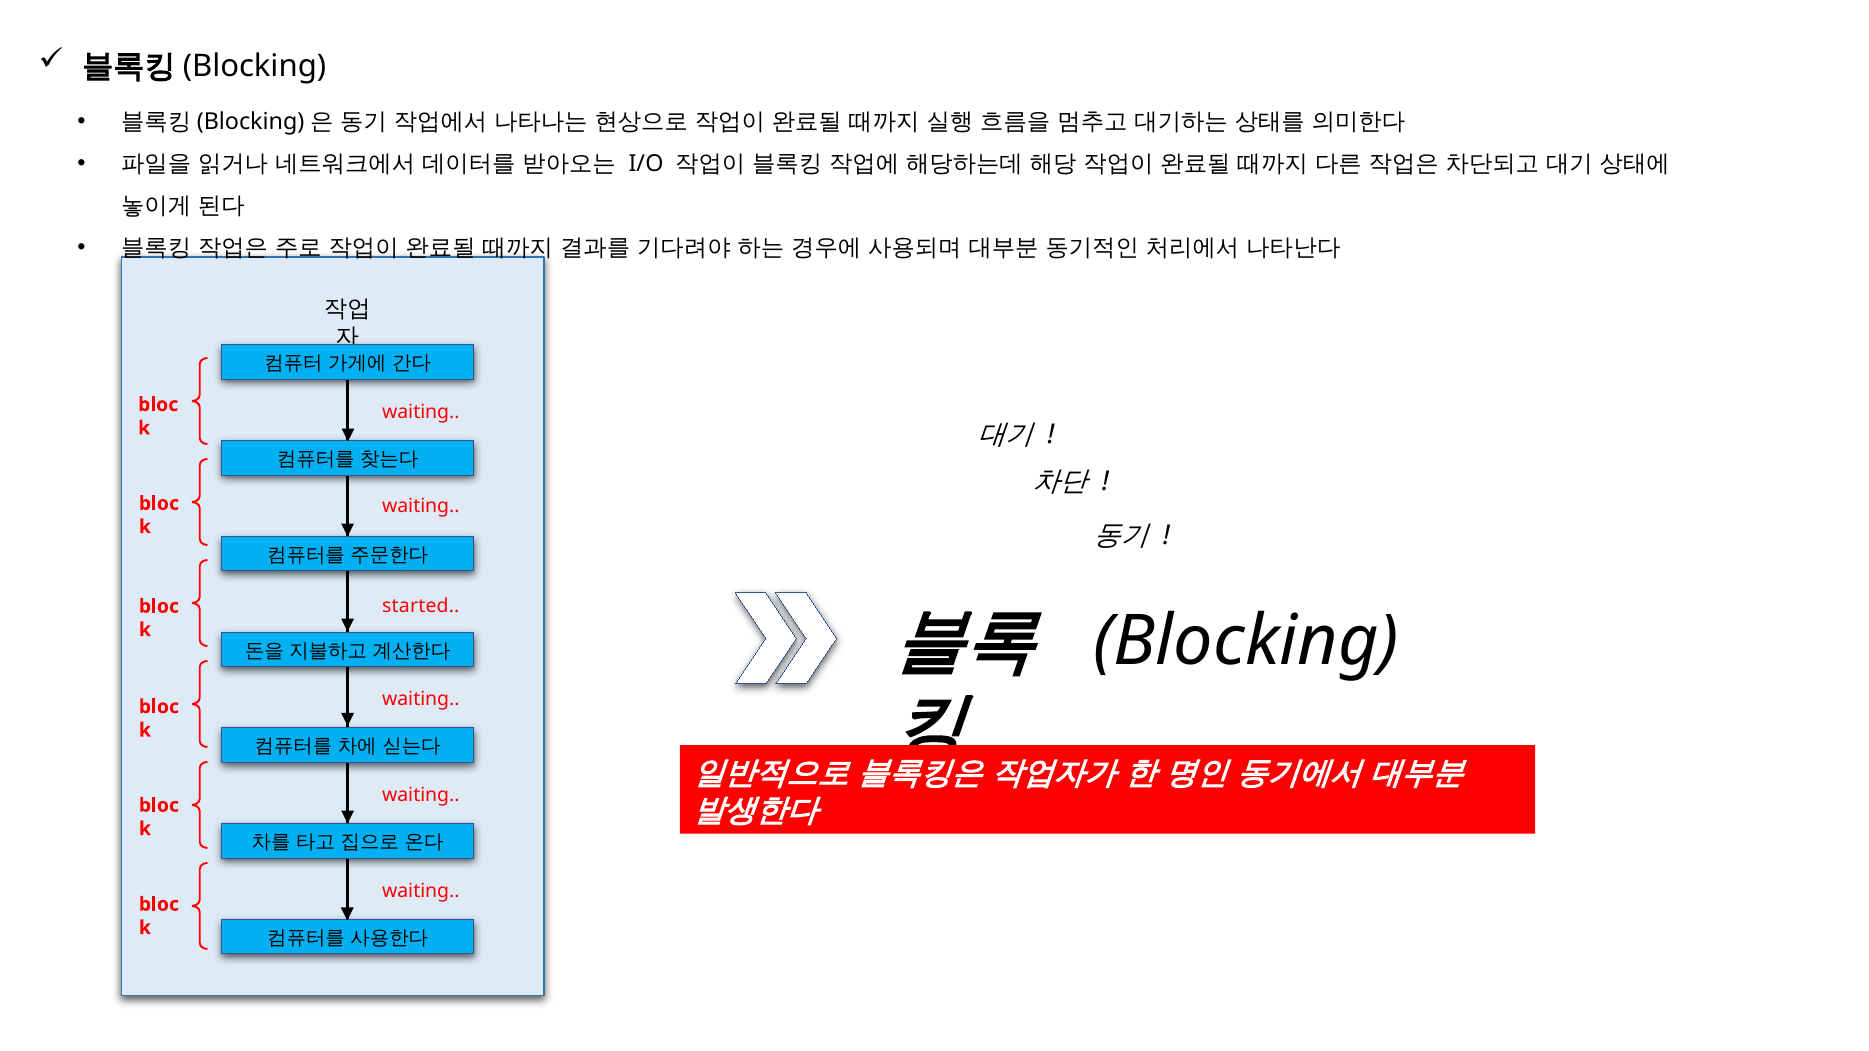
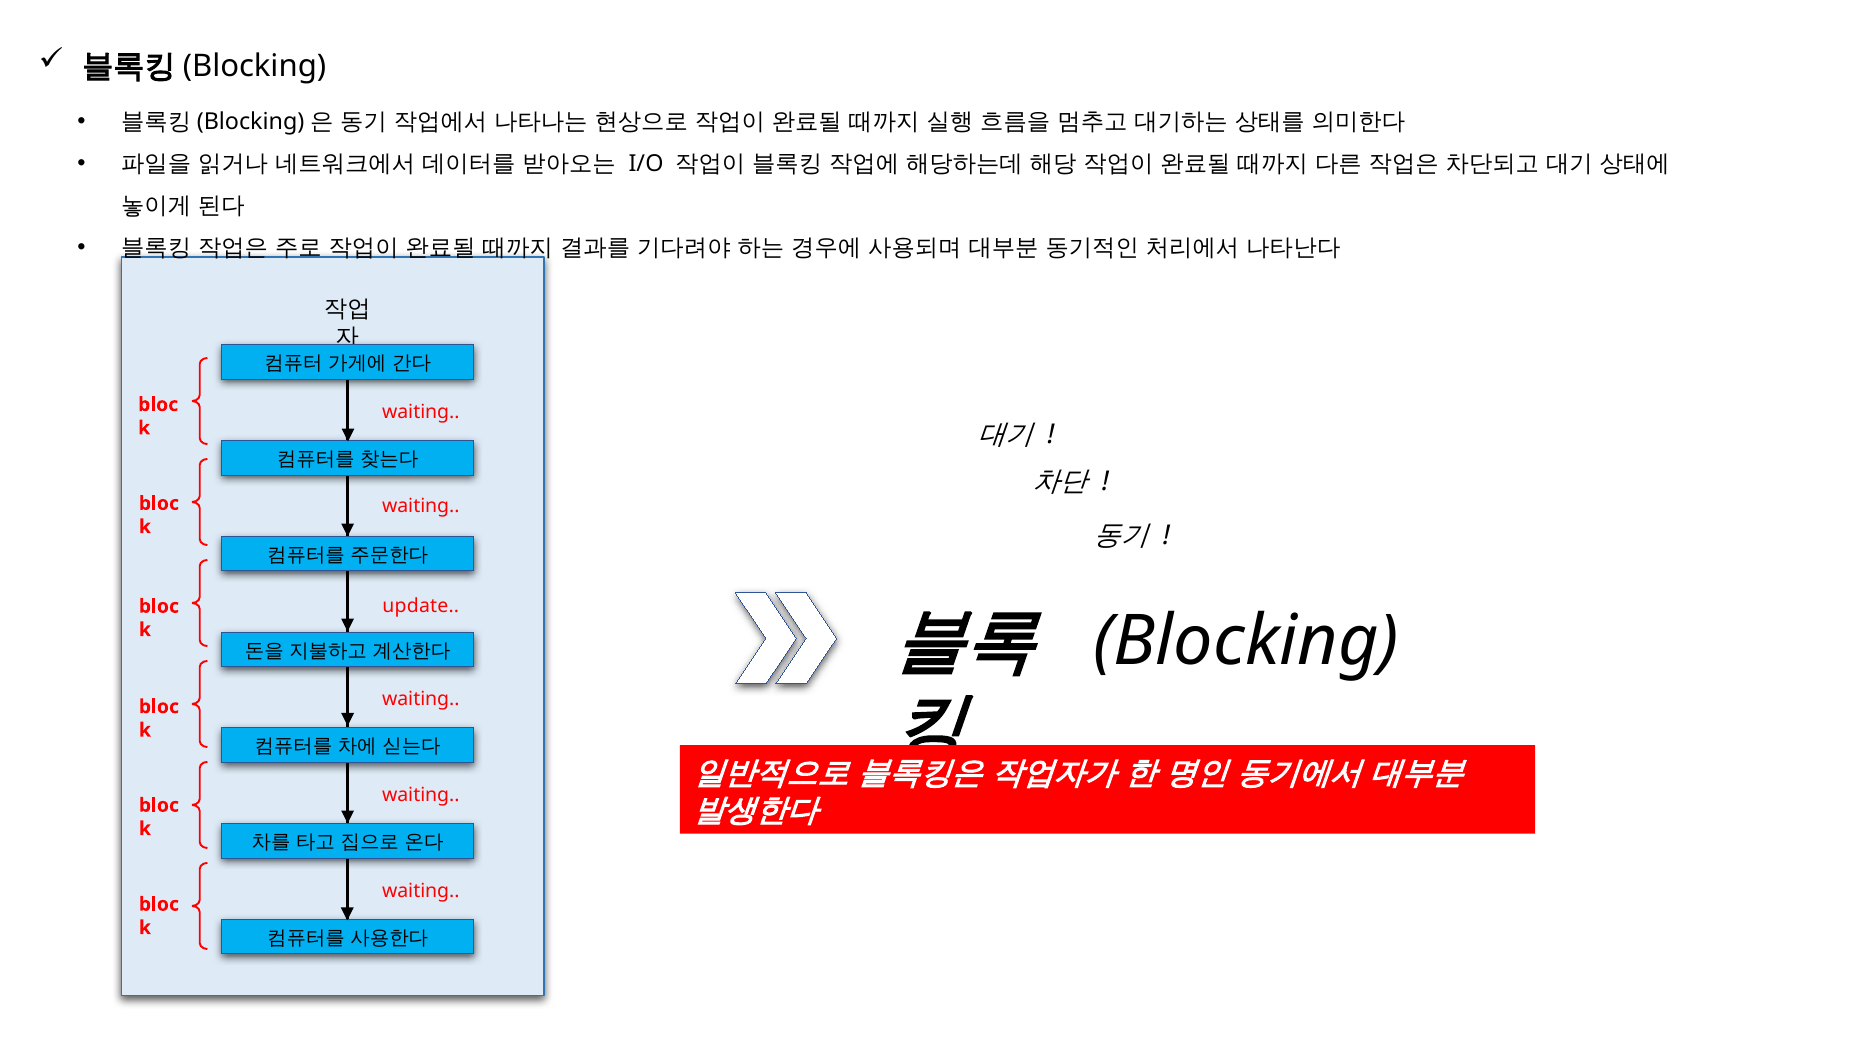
started: started -> update (421, 606)
